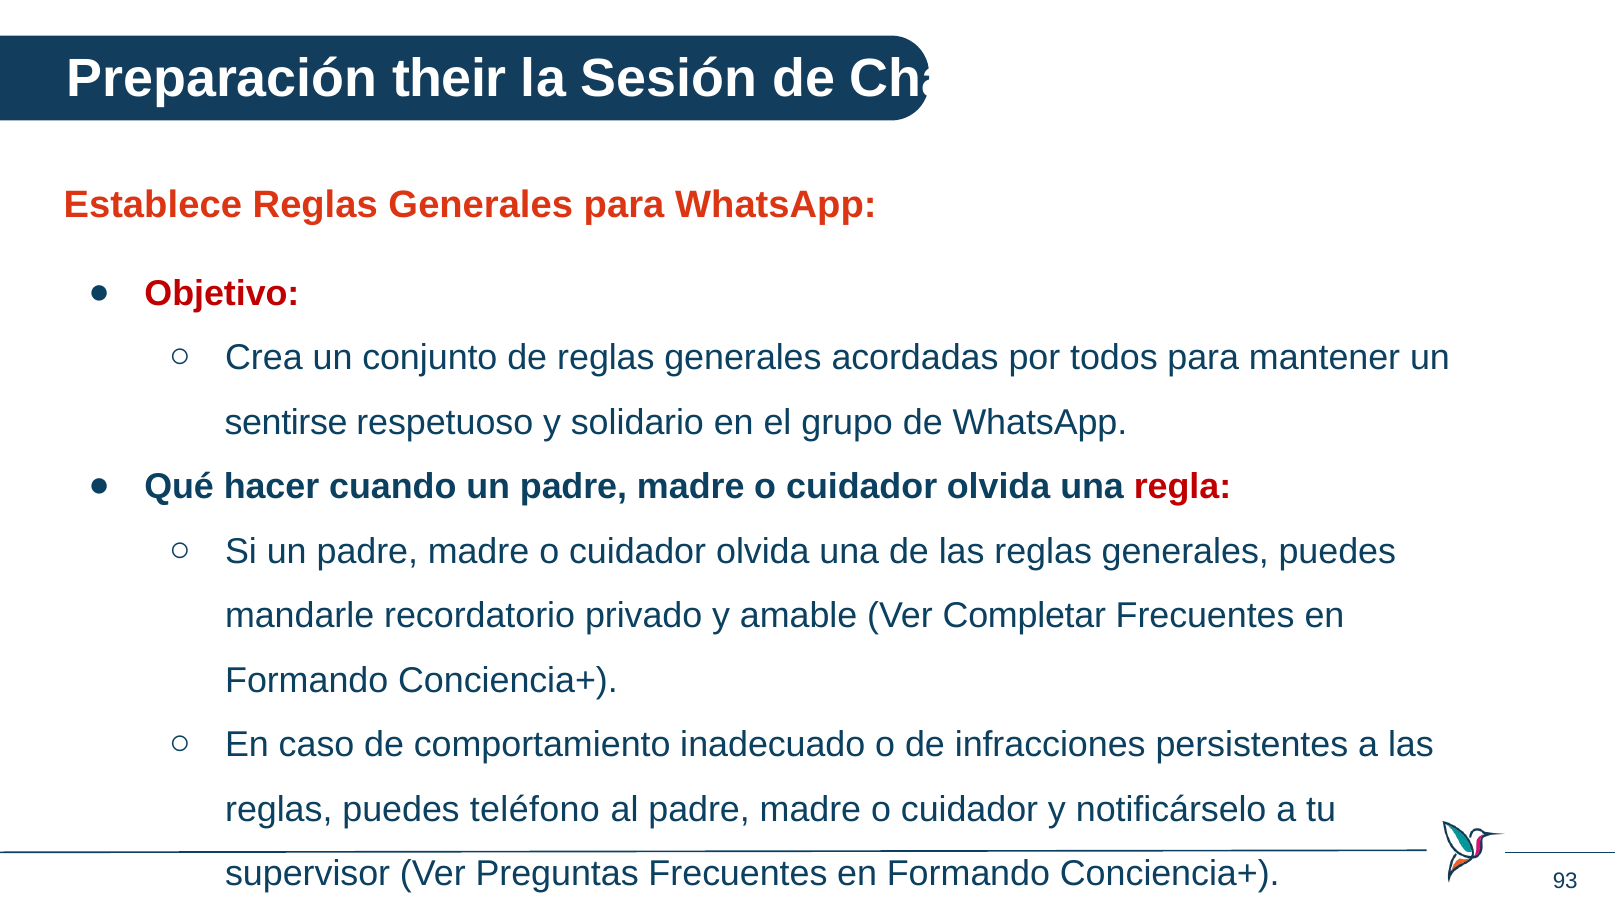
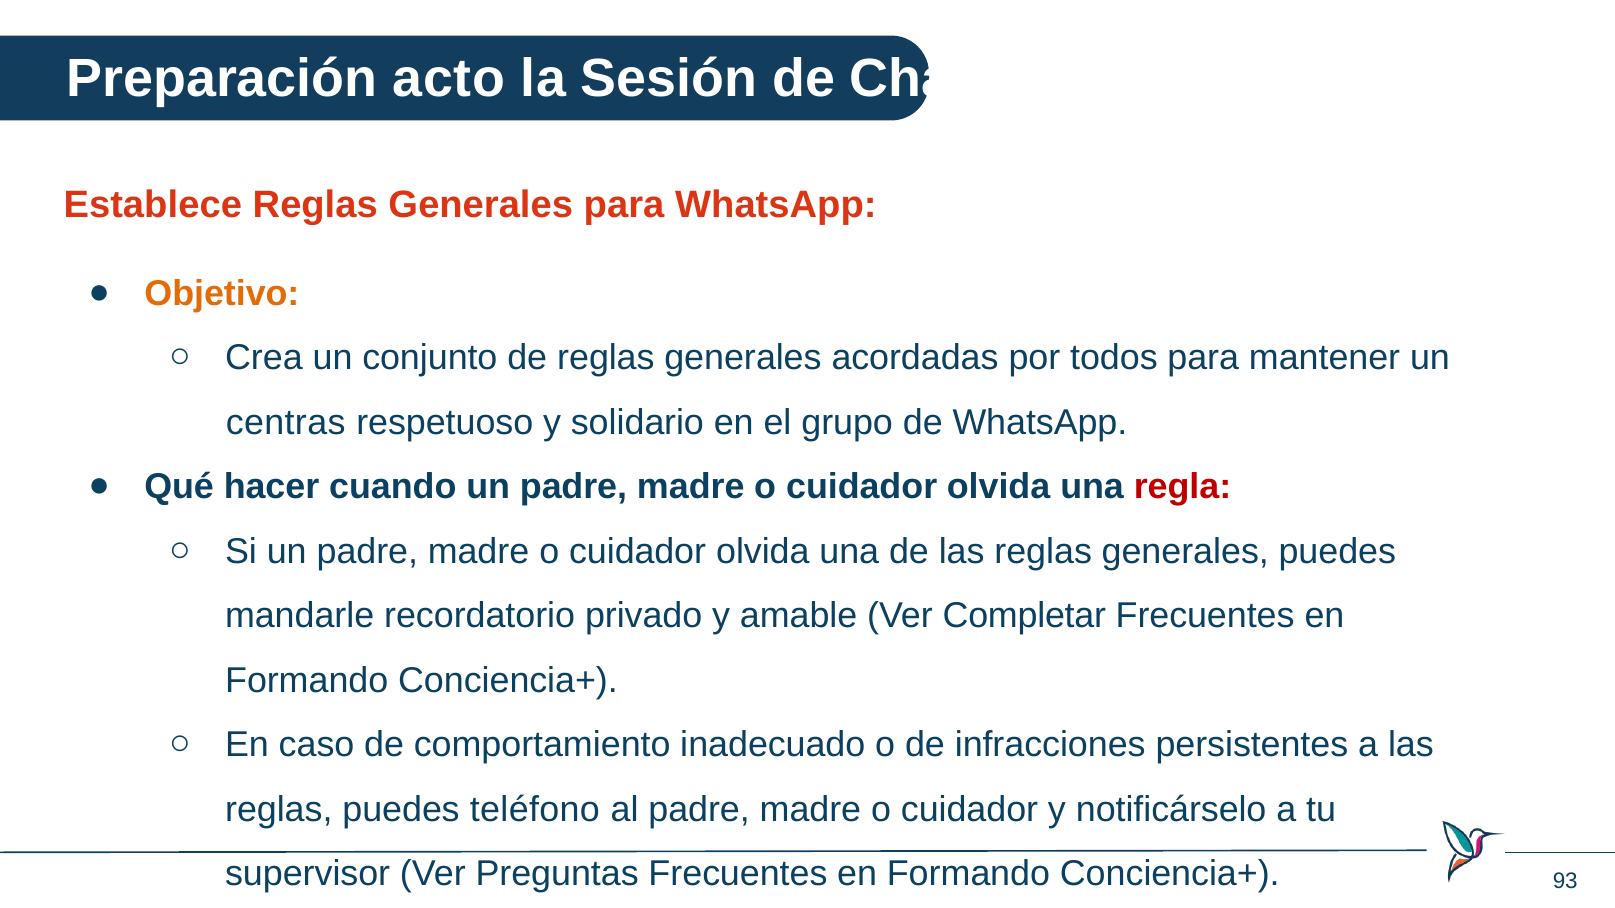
their: their -> acto (449, 79)
Objetivo colour: red -> orange (222, 293)
sentirse: sentirse -> centras (286, 423)
